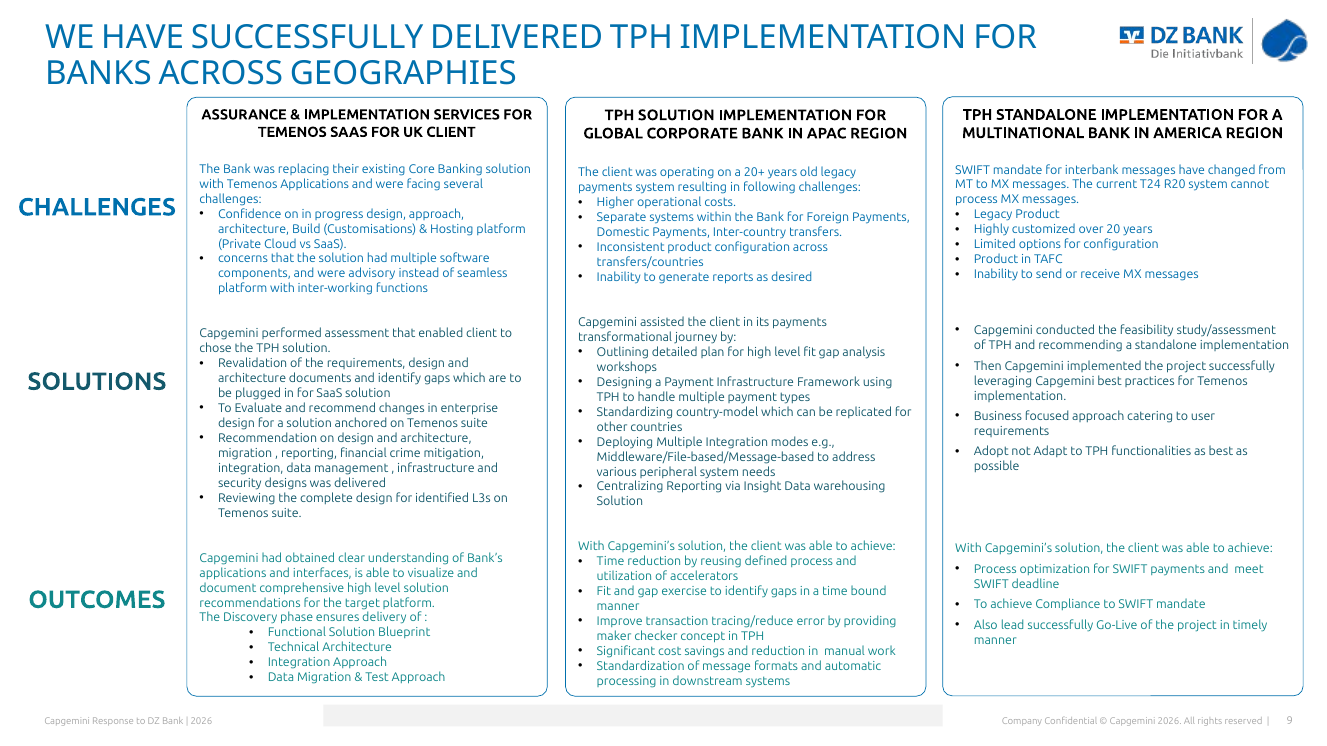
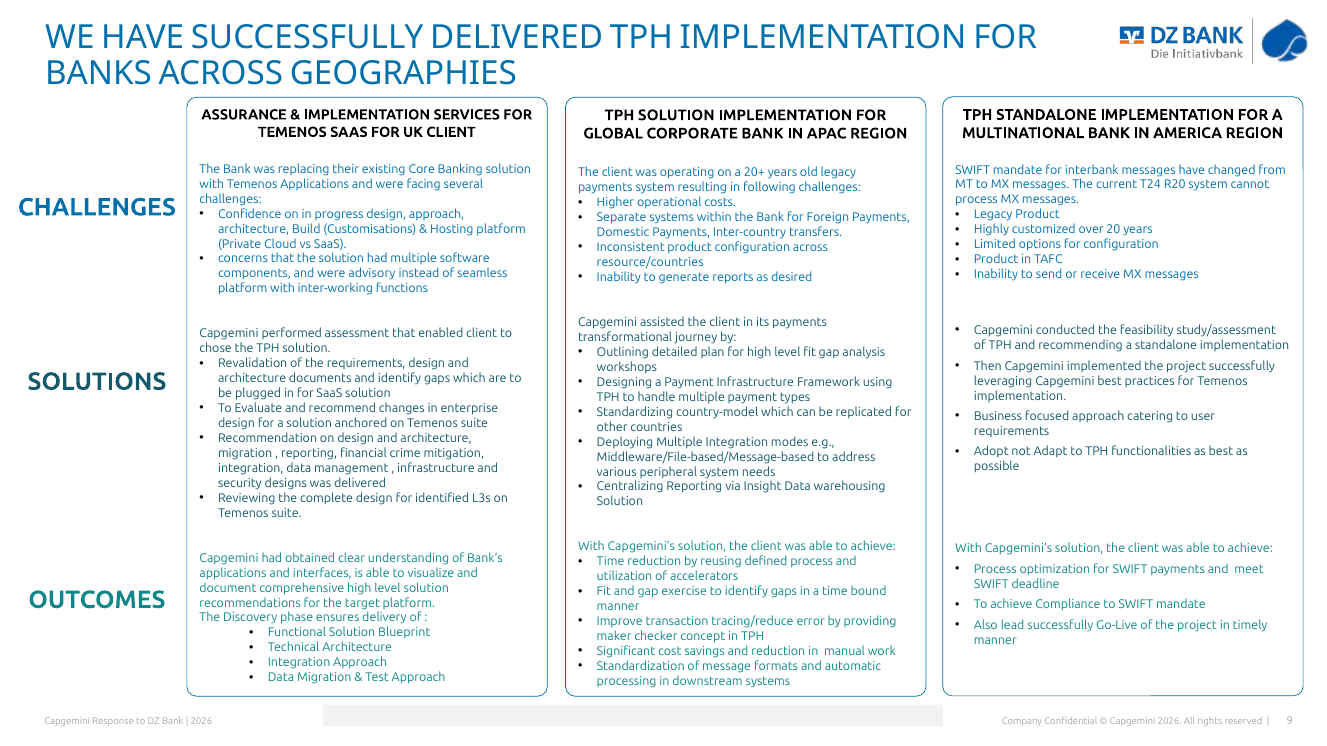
transfers/countries: transfers/countries -> resource/countries (650, 263)
